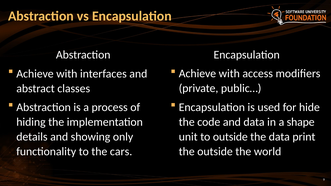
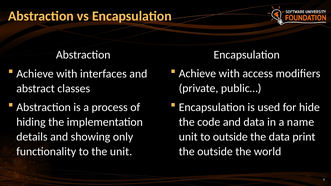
shape: shape -> name (301, 122)
the cars: cars -> unit (121, 152)
